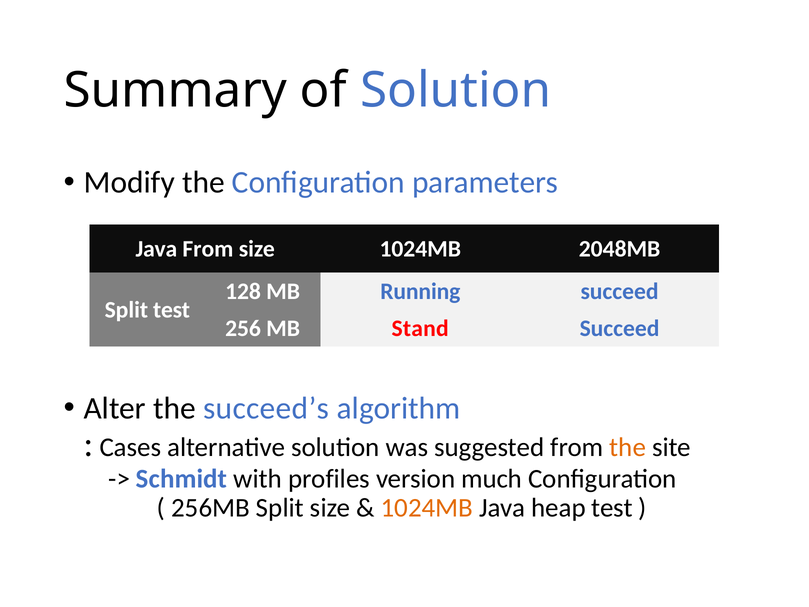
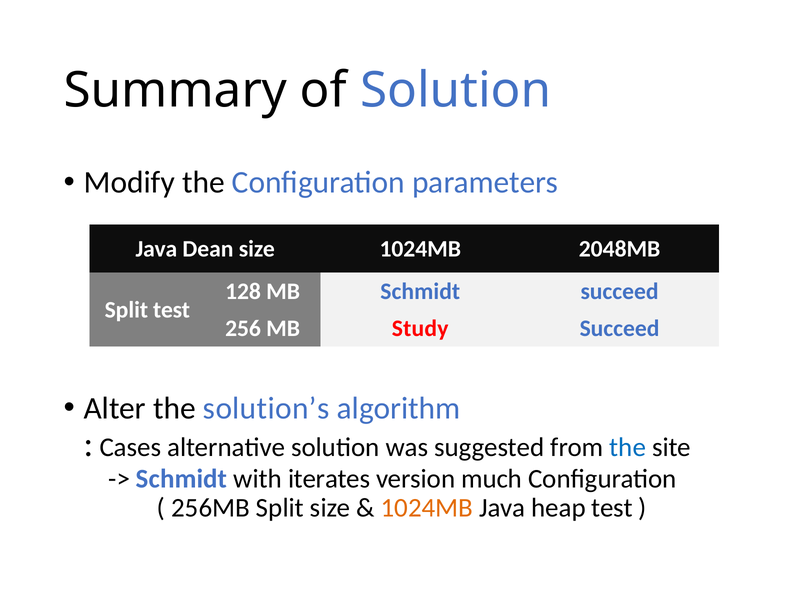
Java From: From -> Dean (208, 249)
MB Running: Running -> Schmidt (420, 291)
Stand: Stand -> Study (420, 328)
succeed’s: succeed’s -> solution’s (266, 408)
the colour: orange -> blue (628, 447)
profiles: profiles -> iterates (329, 478)
